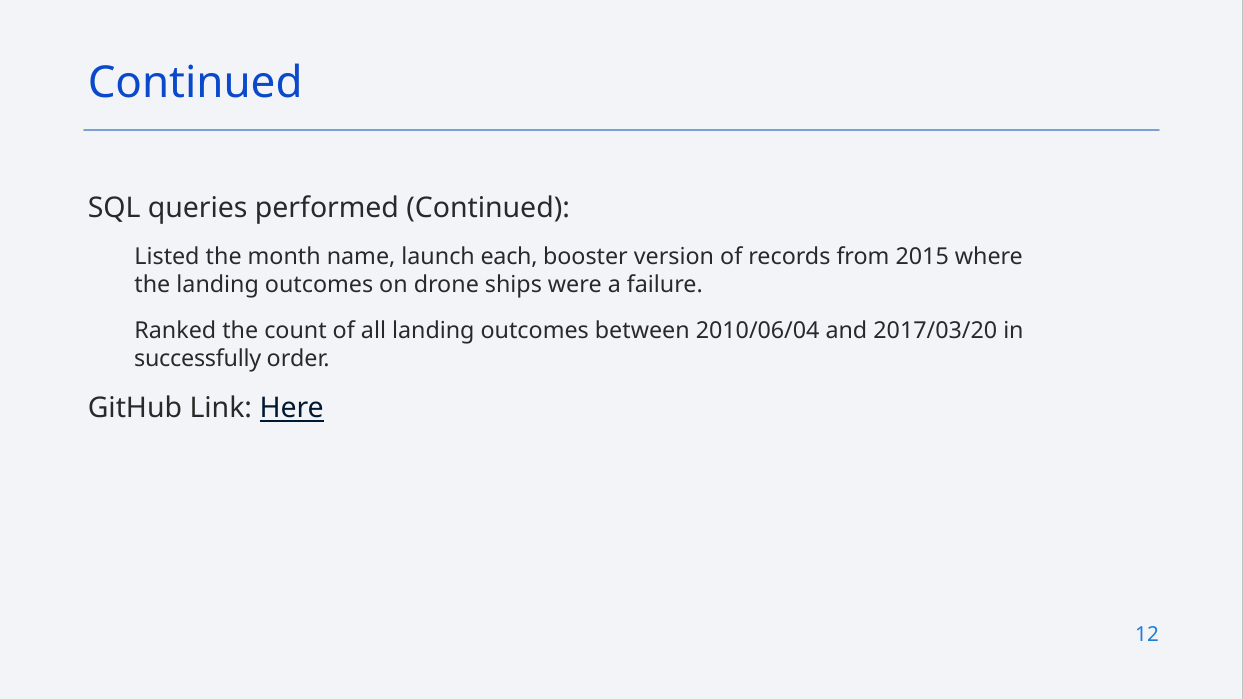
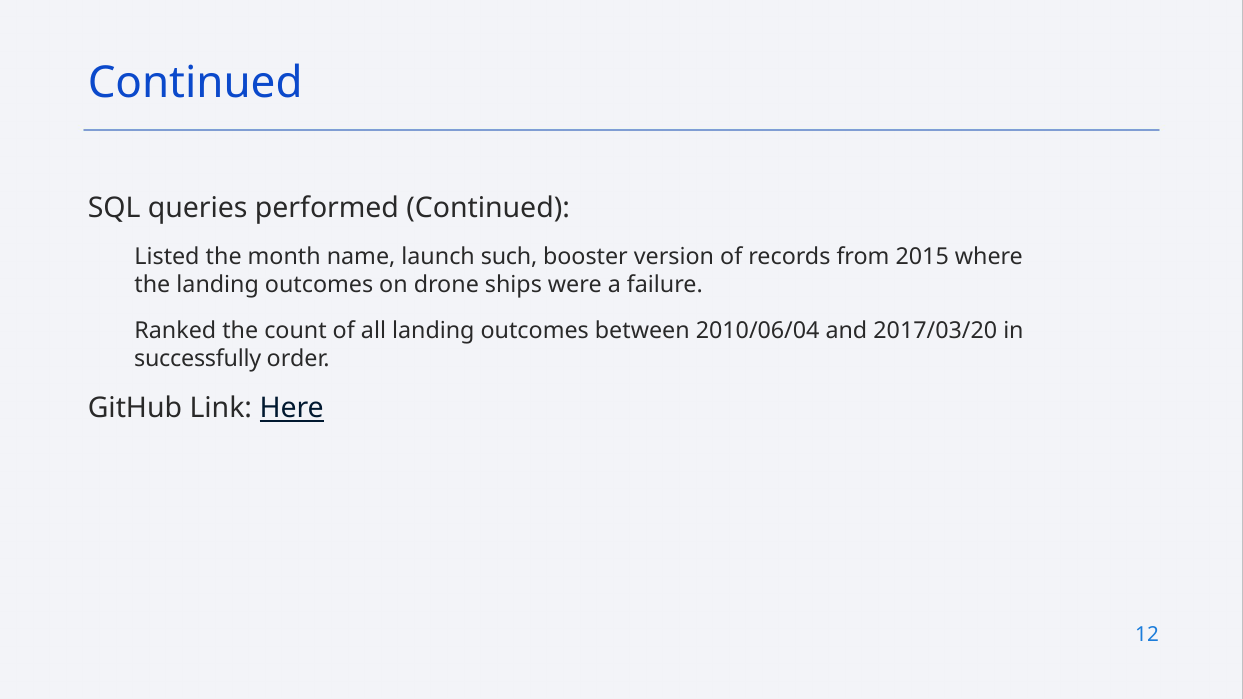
each: each -> such (509, 257)
